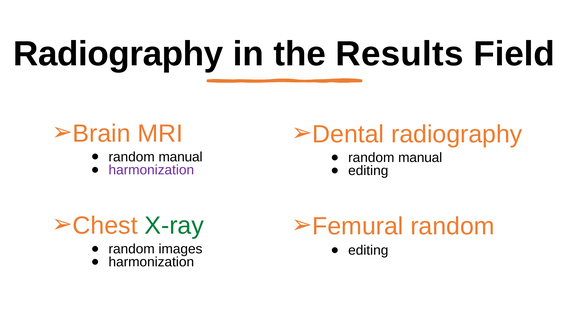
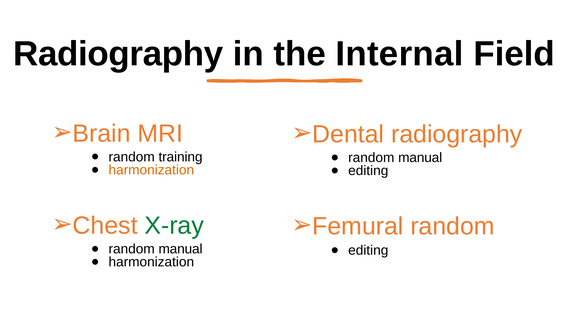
Results: Results -> Internal (400, 54)
manual: manual -> training (181, 157)
harmonization colour: purple -> orange (151, 170)
images: images -> manual (181, 249)
